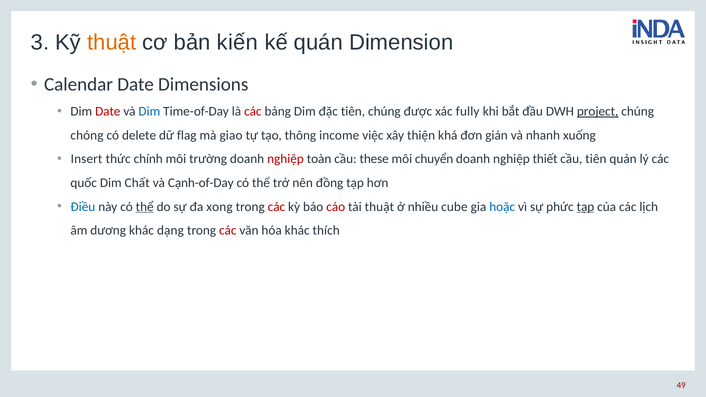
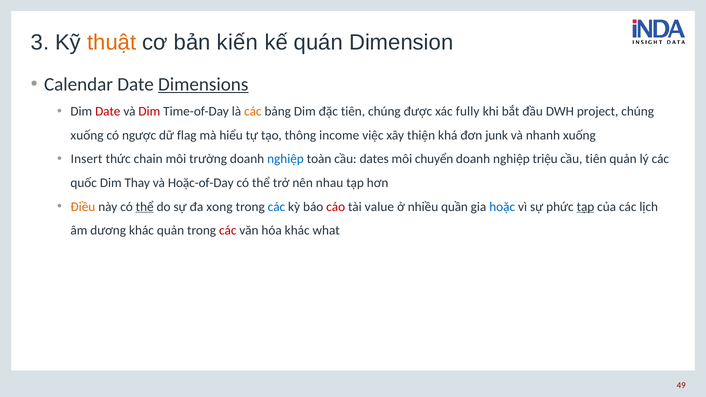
Dimensions underline: none -> present (203, 84)
Dim colour: blue -> red (149, 111)
các colour: red -> orange (253, 111)
project underline: present -> none (598, 111)
chóng: chóng -> xuống (87, 135)
delete: delete -> ngược (139, 135)
giao: giao -> hiểu (231, 135)
gián: gián -> junk (497, 135)
chính: chính -> chain (148, 159)
nghiệp colour: red -> blue (285, 159)
these: these -> dates (374, 159)
thiết: thiết -> triệu (545, 159)
Chất: Chất -> Thay (137, 183)
Cạnh-of-Day: Cạnh-of-Day -> Hoặc-of-Day (201, 183)
đồng: đồng -> nhau (330, 183)
Điều colour: blue -> orange (83, 207)
các colour: red -> blue (276, 207)
tài thuật: thuật -> value (379, 207)
cube: cube -> quần (455, 207)
khác dạng: dạng -> quản (171, 231)
thích: thích -> what (326, 231)
